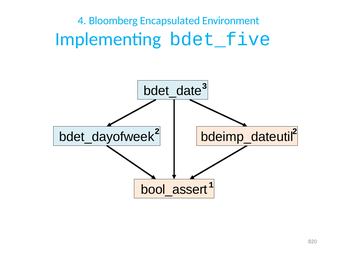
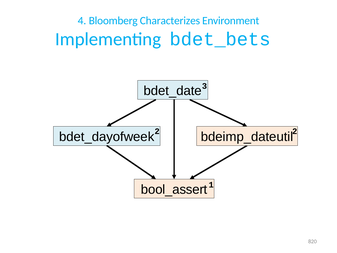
Encapsulated: Encapsulated -> Characterizes (170, 21)
bdet_five: bdet_five -> bdet_bets (220, 39)
